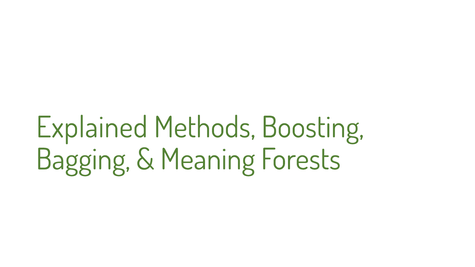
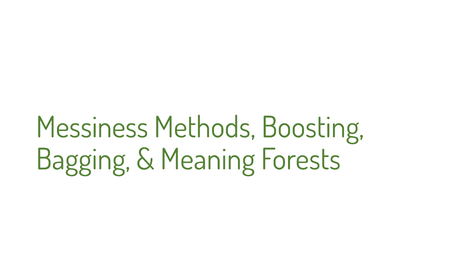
Explained: Explained -> Messiness (92, 128)
